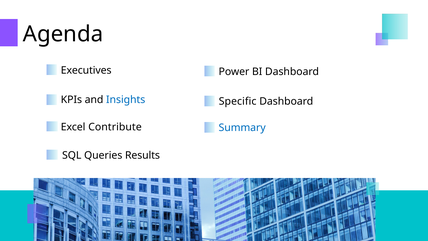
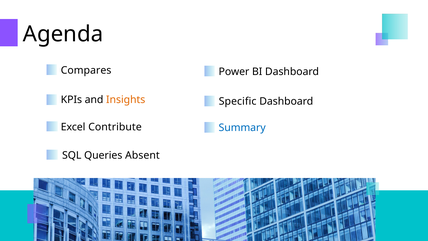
Executives: Executives -> Compares (86, 70)
Insights colour: blue -> orange (126, 100)
Results: Results -> Absent (142, 155)
